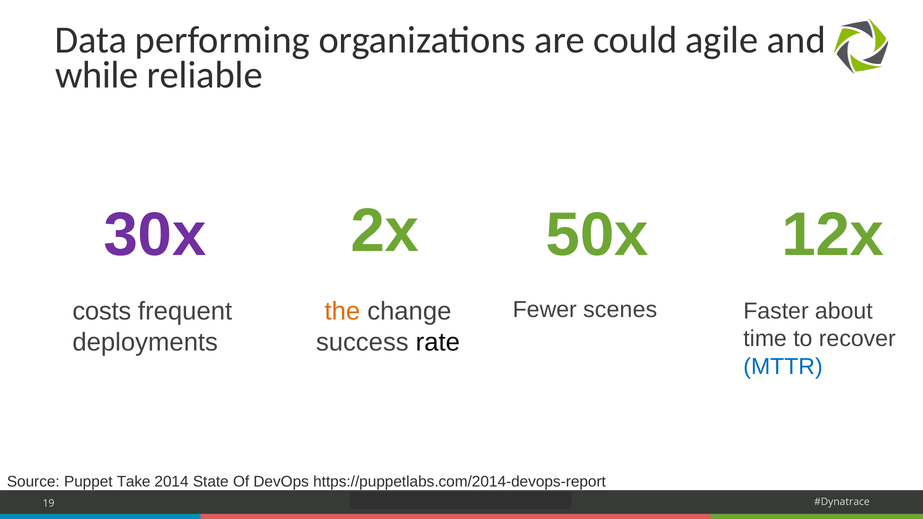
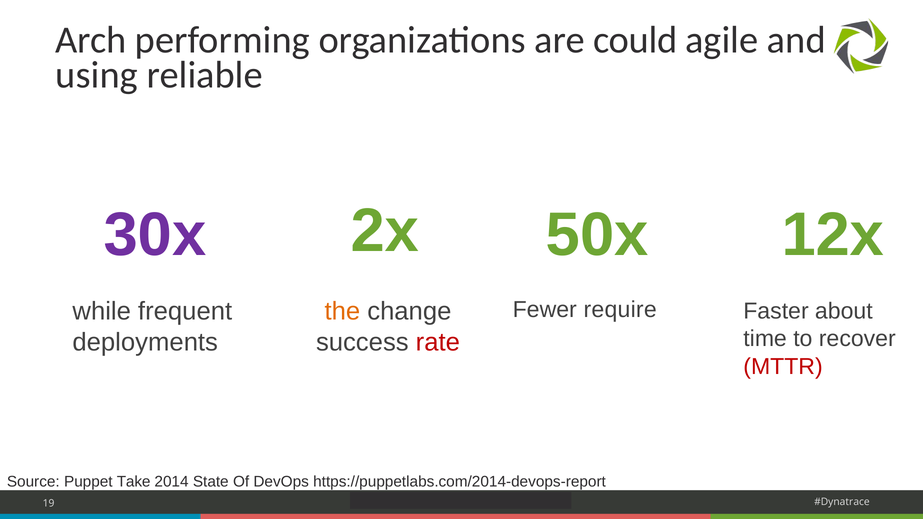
Data: Data -> Arch (91, 40)
while: while -> using (97, 75)
scenes: scenes -> require (620, 310)
costs: costs -> while (102, 311)
rate colour: black -> red (438, 342)
MTTR colour: blue -> red (783, 367)
